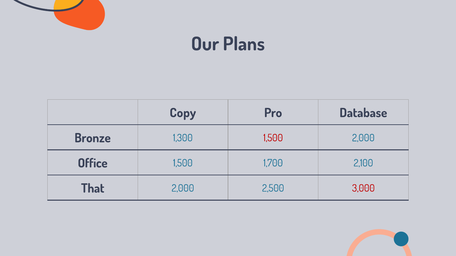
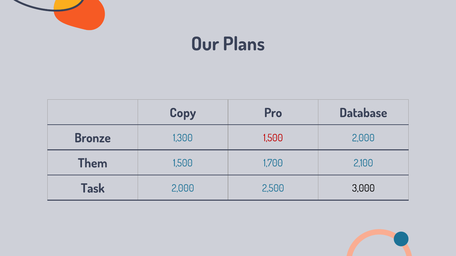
Office: Office -> Them (93, 164)
That: That -> Task (93, 189)
3,000 colour: red -> black (363, 189)
